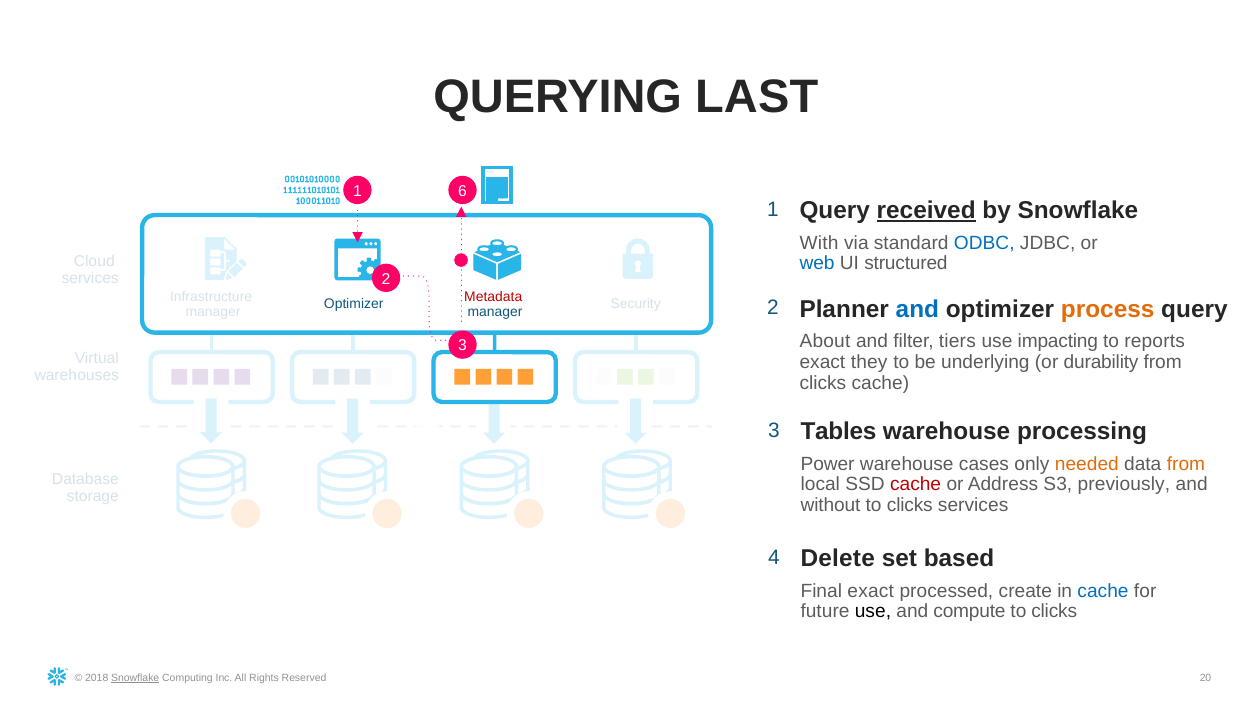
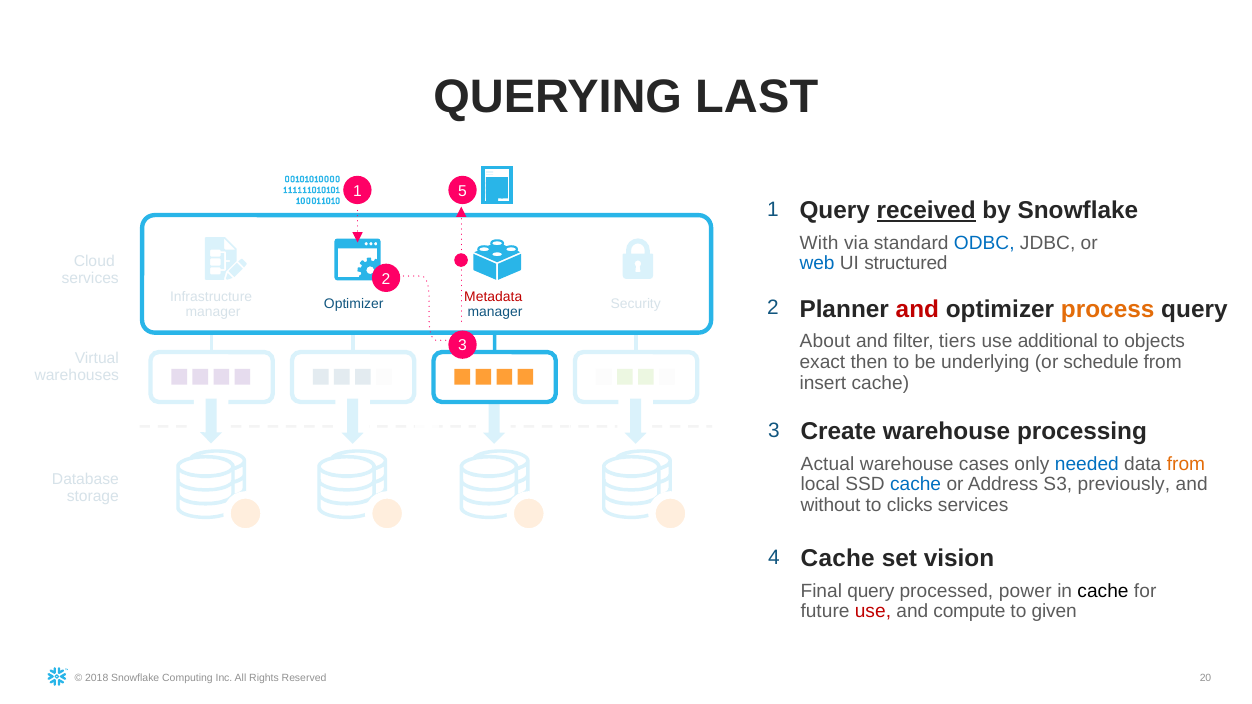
6: 6 -> 5 (463, 191)
and colour: blue -> red (917, 309)
impacting: impacting -> additional (1058, 342)
reports: reports -> objects (1155, 342)
they: they -> then (869, 362)
durability: durability -> schedule (1101, 362)
clicks: clicks -> insert (823, 383)
Tables: Tables -> Create (838, 432)
Power: Power -> Actual (828, 464)
needed colour: orange -> blue (1087, 464)
cache colour: red -> blue (916, 485)
Delete: Delete -> Cache (838, 559)
based: based -> vision (959, 559)
Final exact: exact -> query (871, 591)
create: create -> power (1025, 591)
cache colour: blue -> black (1103, 591)
use colour: black -> red (873, 612)
clicks: clicks -> given (1054, 612)
Snowflake underline: present -> none (135, 678)
